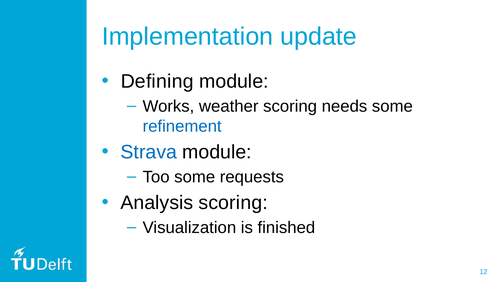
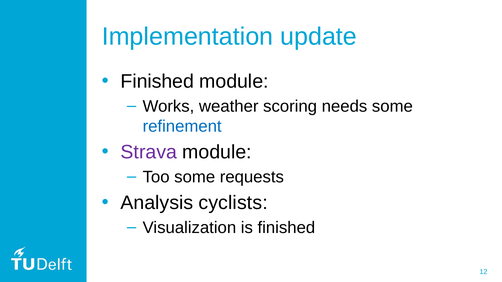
Defining: Defining -> Finished (157, 81)
Strava colour: blue -> purple (149, 152)
Analysis scoring: scoring -> cyclists (233, 203)
